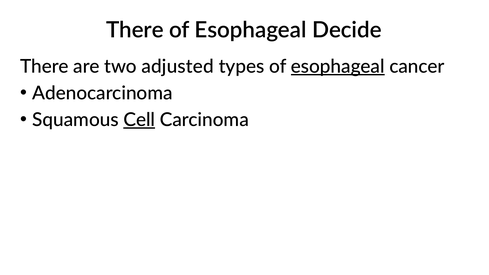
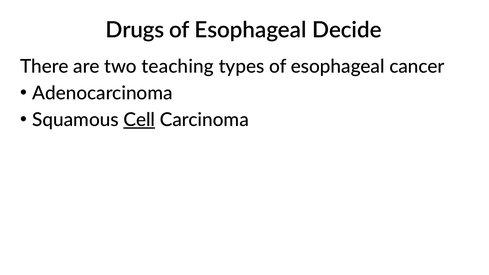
There: There -> Drugs (135, 30)
adjusted: adjusted -> teaching (178, 67)
esophageal underline: present -> none (338, 67)
